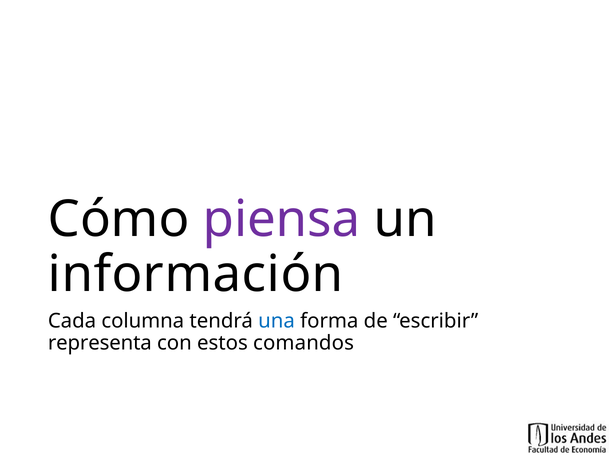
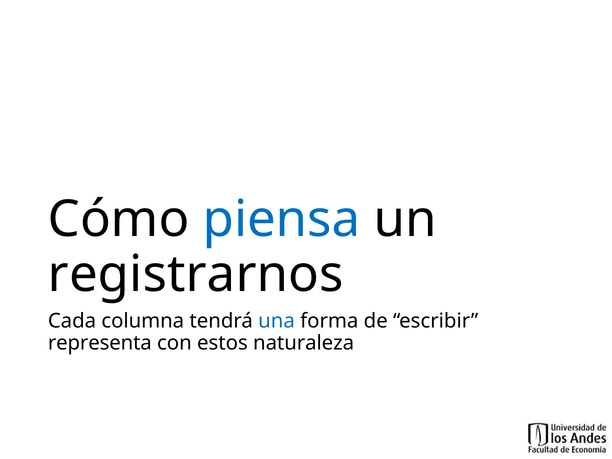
piensa colour: purple -> blue (282, 219)
información: información -> registrarnos (196, 274)
comandos: comandos -> naturaleza (304, 343)
